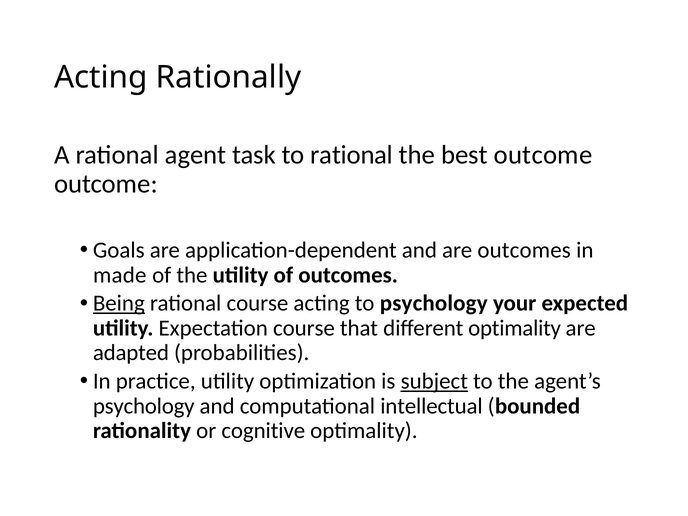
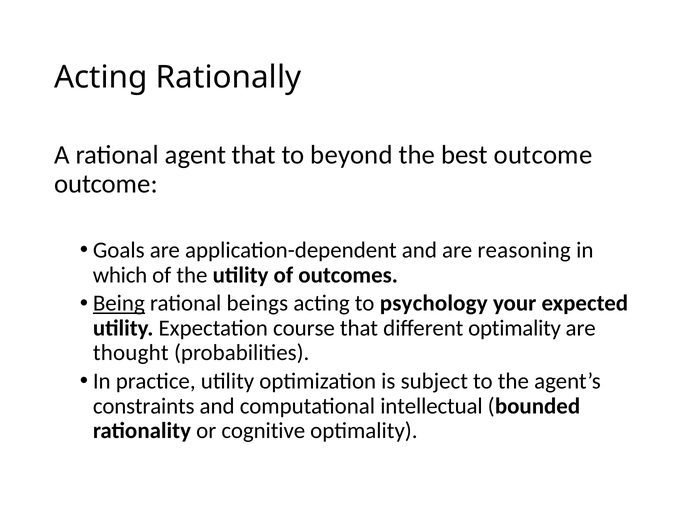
agent task: task -> that (254, 155)
to rational: rational -> beyond (352, 155)
are outcomes: outcomes -> reasoning (524, 250)
made: made -> which (120, 275)
rational course: course -> beings (257, 303)
adapted: adapted -> thought (131, 353)
subject underline: present -> none (434, 381)
psychology: psychology -> constraints (144, 406)
